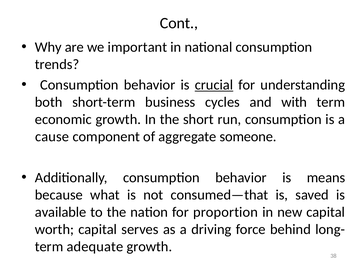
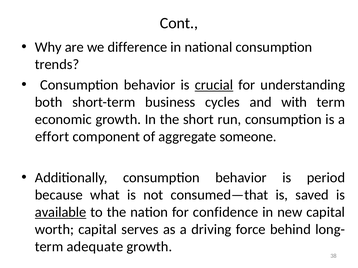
important: important -> difference (137, 47)
cause: cause -> effort (52, 137)
means: means -> period (326, 178)
available underline: none -> present (61, 213)
proportion: proportion -> confidence (226, 213)
